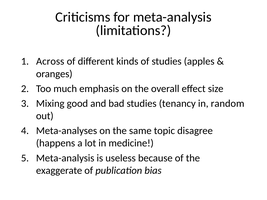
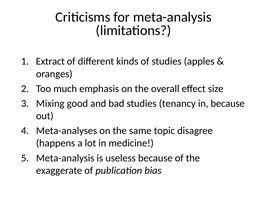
Across: Across -> Extract (50, 61)
in random: random -> because (228, 104)
